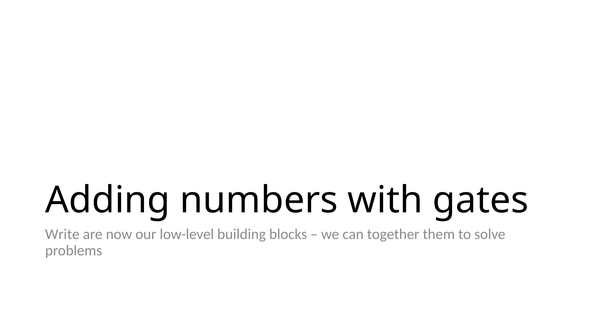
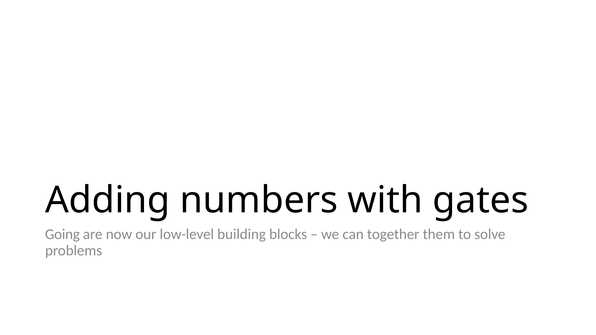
Write: Write -> Going (62, 235)
